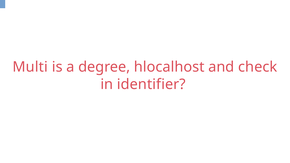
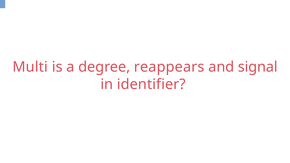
hlocalhost: hlocalhost -> reappears (169, 67)
check: check -> signal (258, 67)
